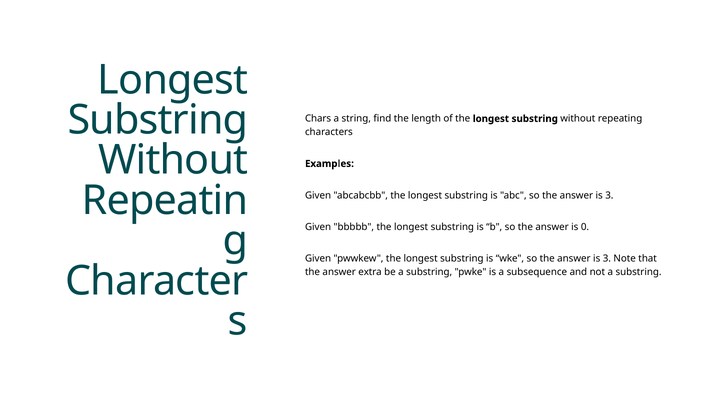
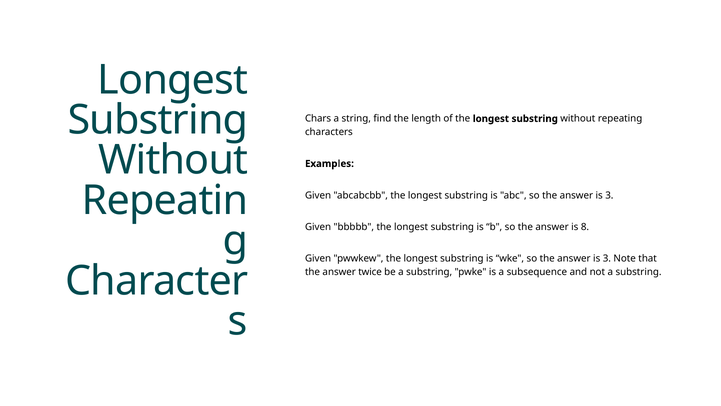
0: 0 -> 8 (585, 227)
extra: extra -> twice (370, 272)
